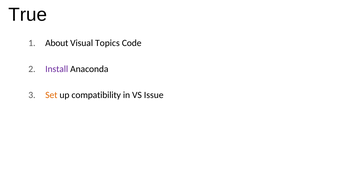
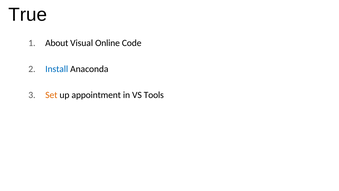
Topics: Topics -> Online (108, 43)
Install colour: purple -> blue (57, 69)
compatibility: compatibility -> appointment (96, 95)
Issue: Issue -> Tools (154, 95)
